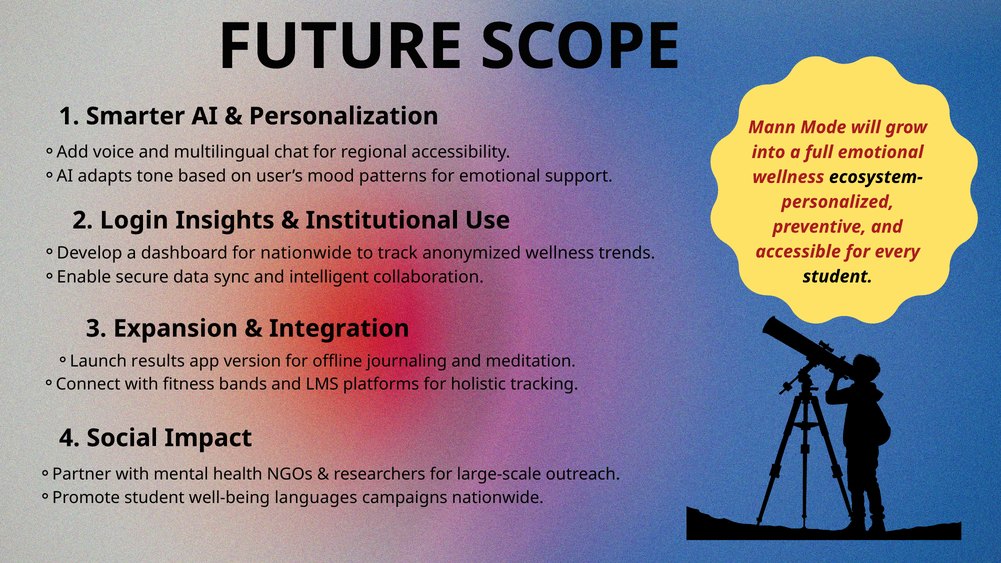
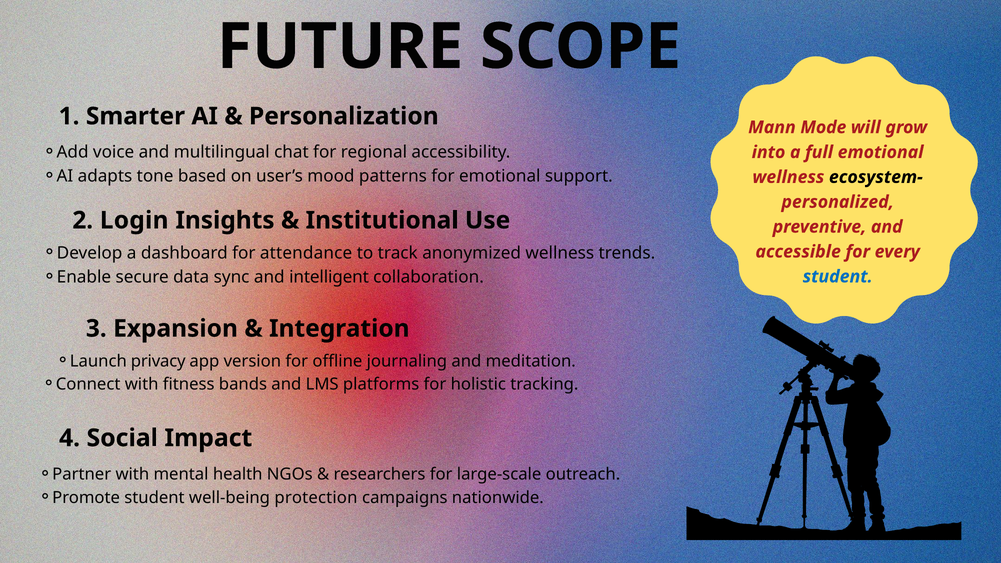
for nationwide: nationwide -> attendance (306, 253)
student colour: black -> blue (838, 277)
results: results -> privacy (158, 361)
languages: languages -> protection (316, 498)
